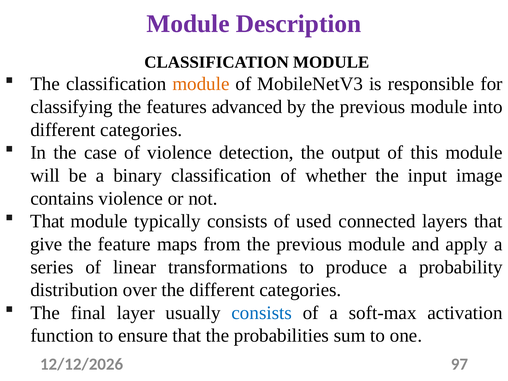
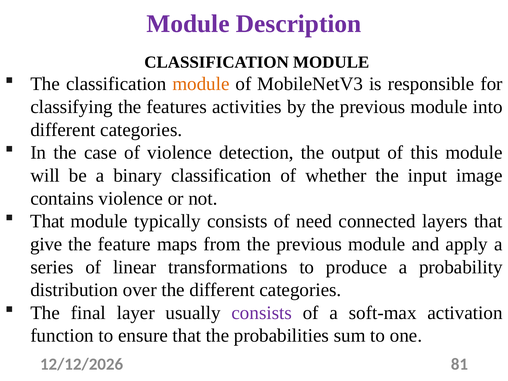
advanced: advanced -> activities (247, 107)
used: used -> need (314, 221)
consists colour: blue -> purple (262, 313)
97: 97 -> 81 (459, 364)
